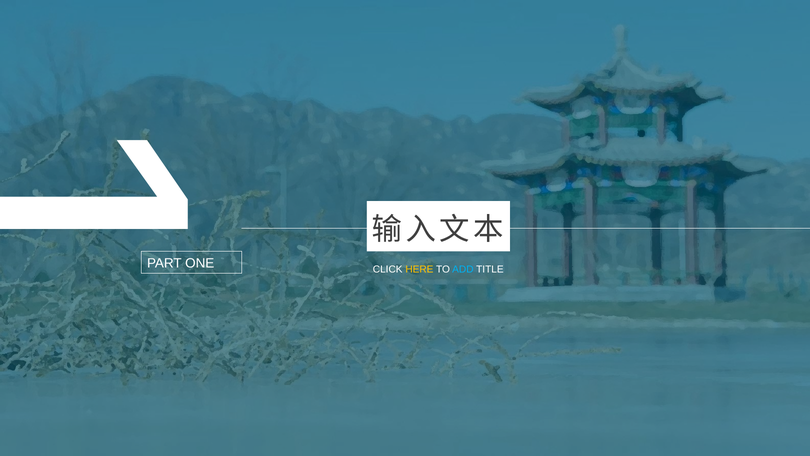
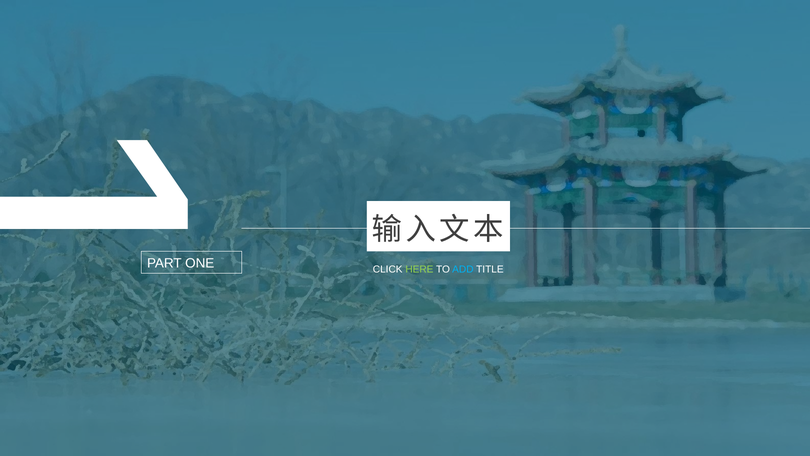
HERE colour: yellow -> light green (419, 269)
